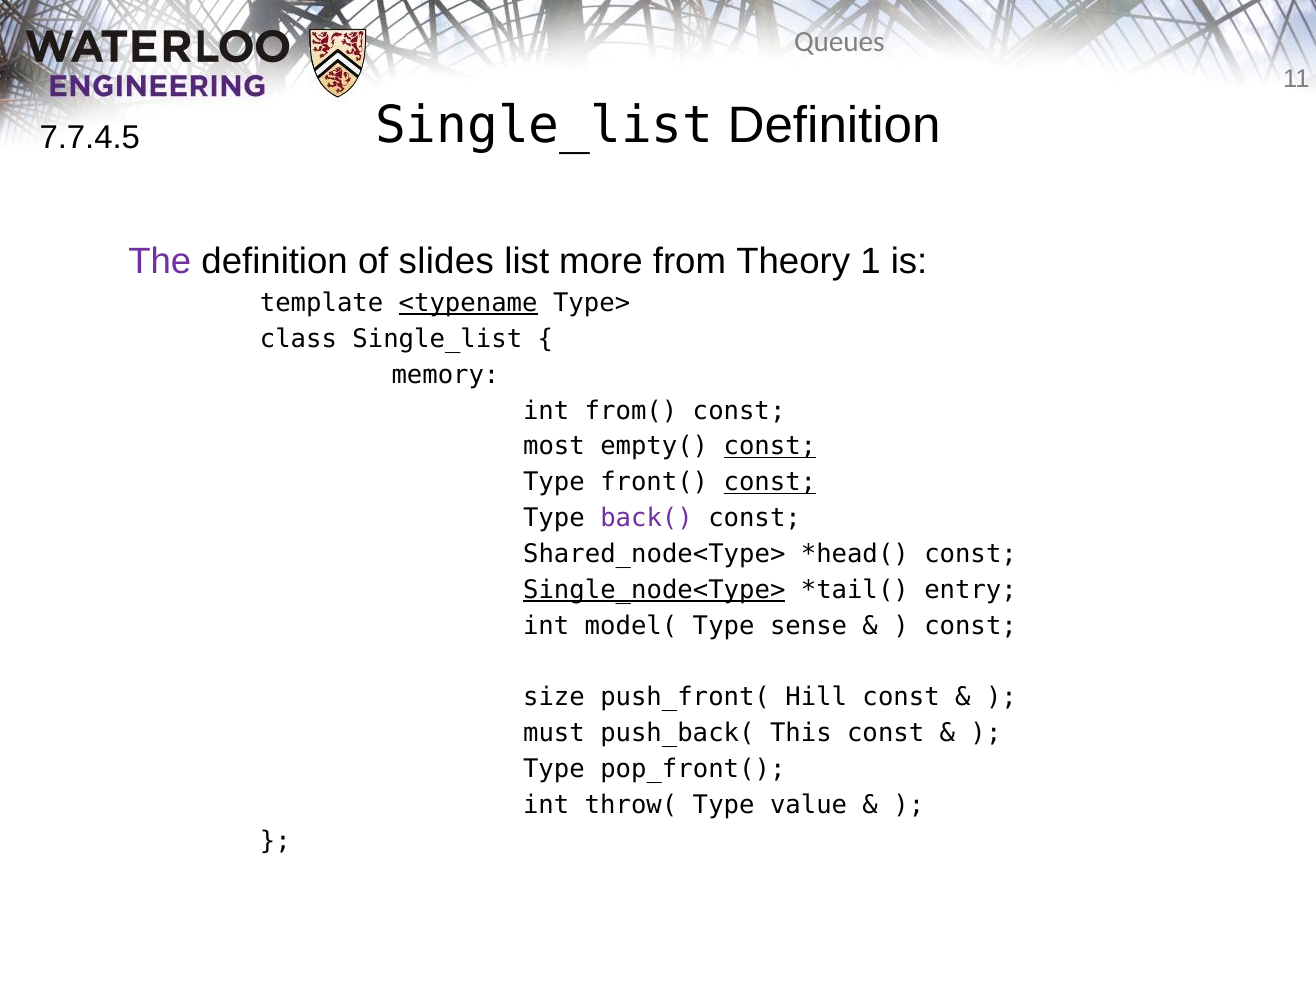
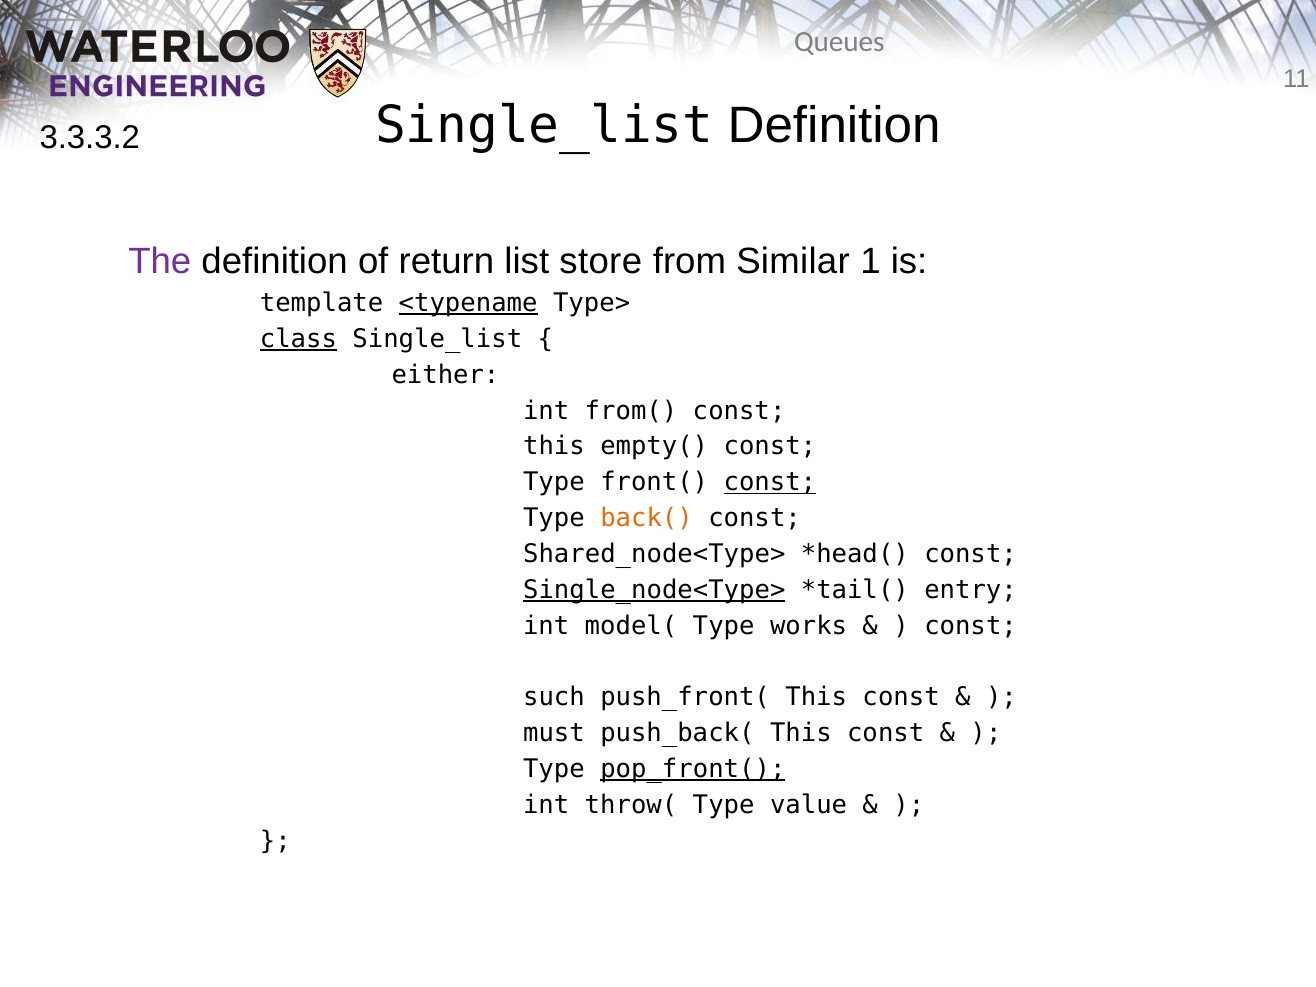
7.7.4.5: 7.7.4.5 -> 3.3.3.2 (90, 137)
slides: slides -> return (446, 261)
more: more -> store (601, 261)
Theory: Theory -> Similar (793, 261)
class underline: none -> present (298, 339)
memory: memory -> either (445, 375)
most: most -> this (554, 446)
const underline: present -> none (770, 446)
back( colour: purple -> orange (647, 518)
sense: sense -> works (809, 626)
size: size -> such (554, 697)
push_front( Hill: Hill -> This (816, 697)
pop_front( underline: none -> present (693, 769)
